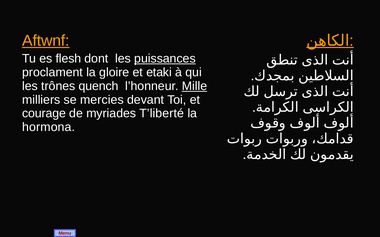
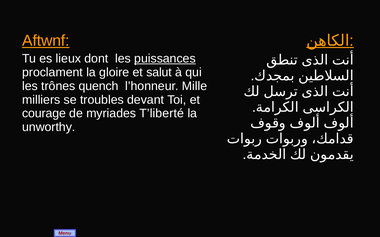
flesh: flesh -> lieux (68, 59)
etaki: etaki -> salut (159, 72)
Mille underline: present -> none (194, 86)
mercies: mercies -> troubles (102, 100)
hormona: hormona -> unworthy (49, 127)
